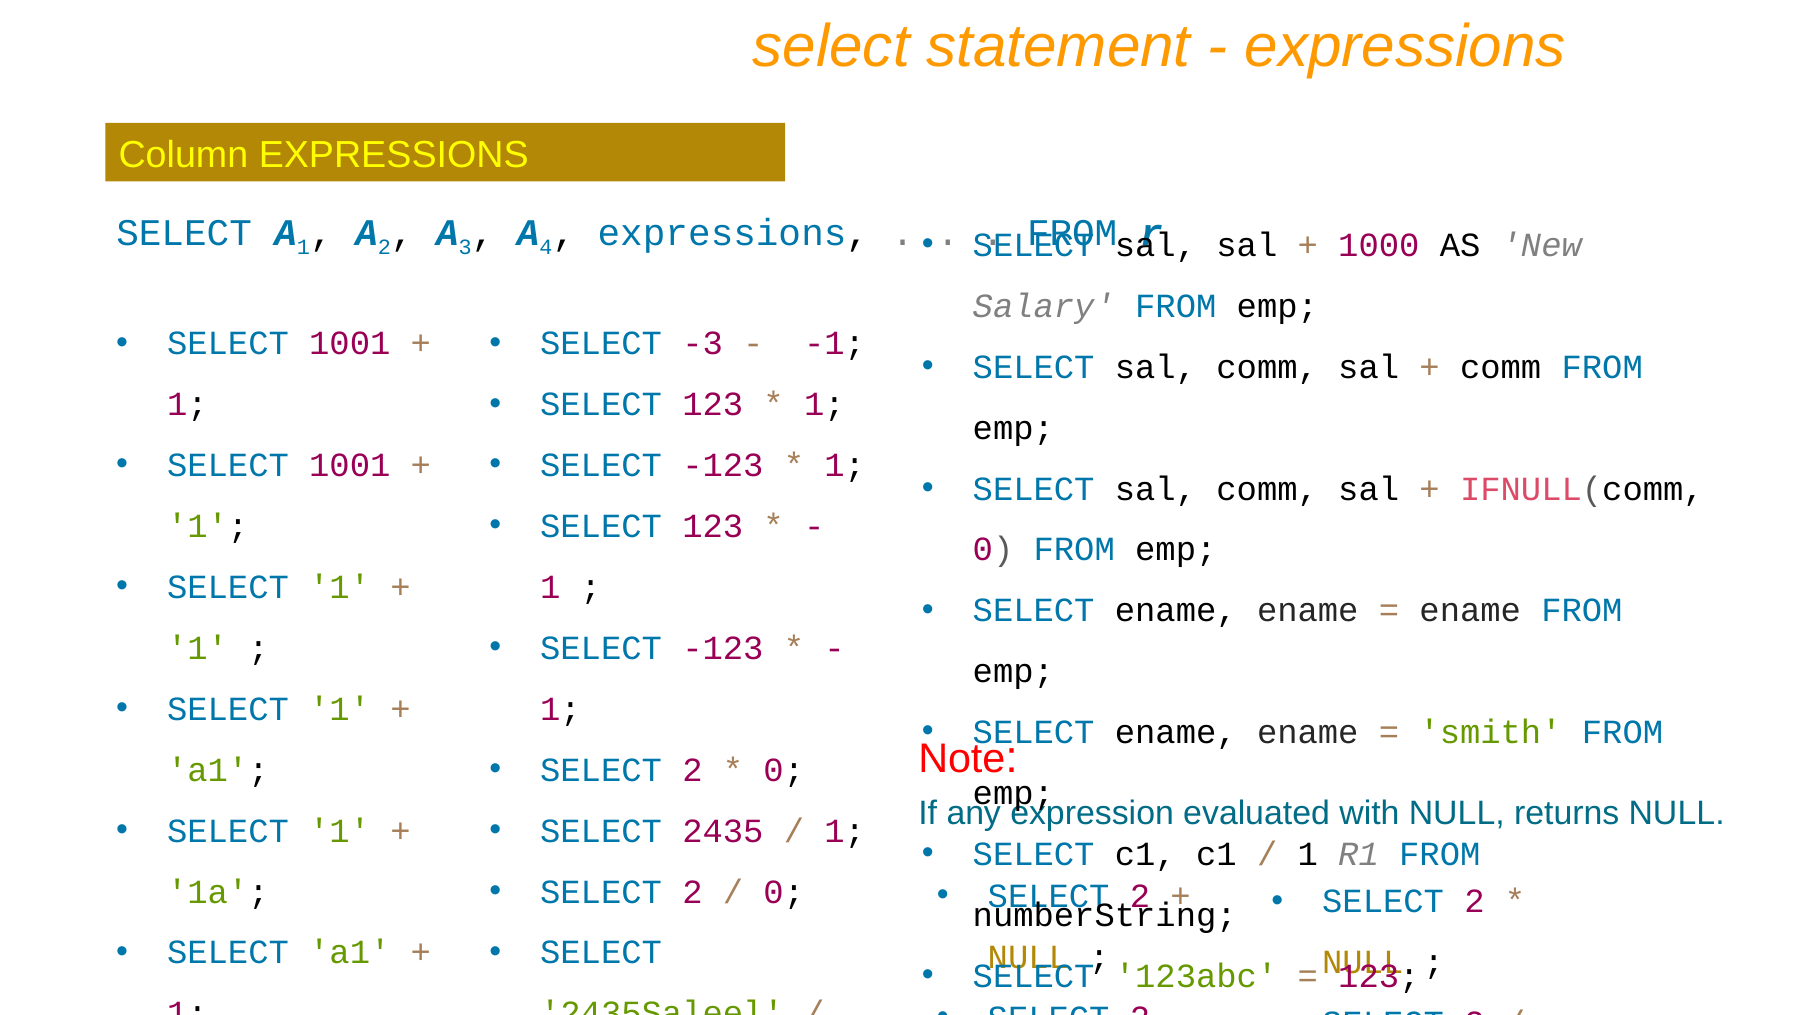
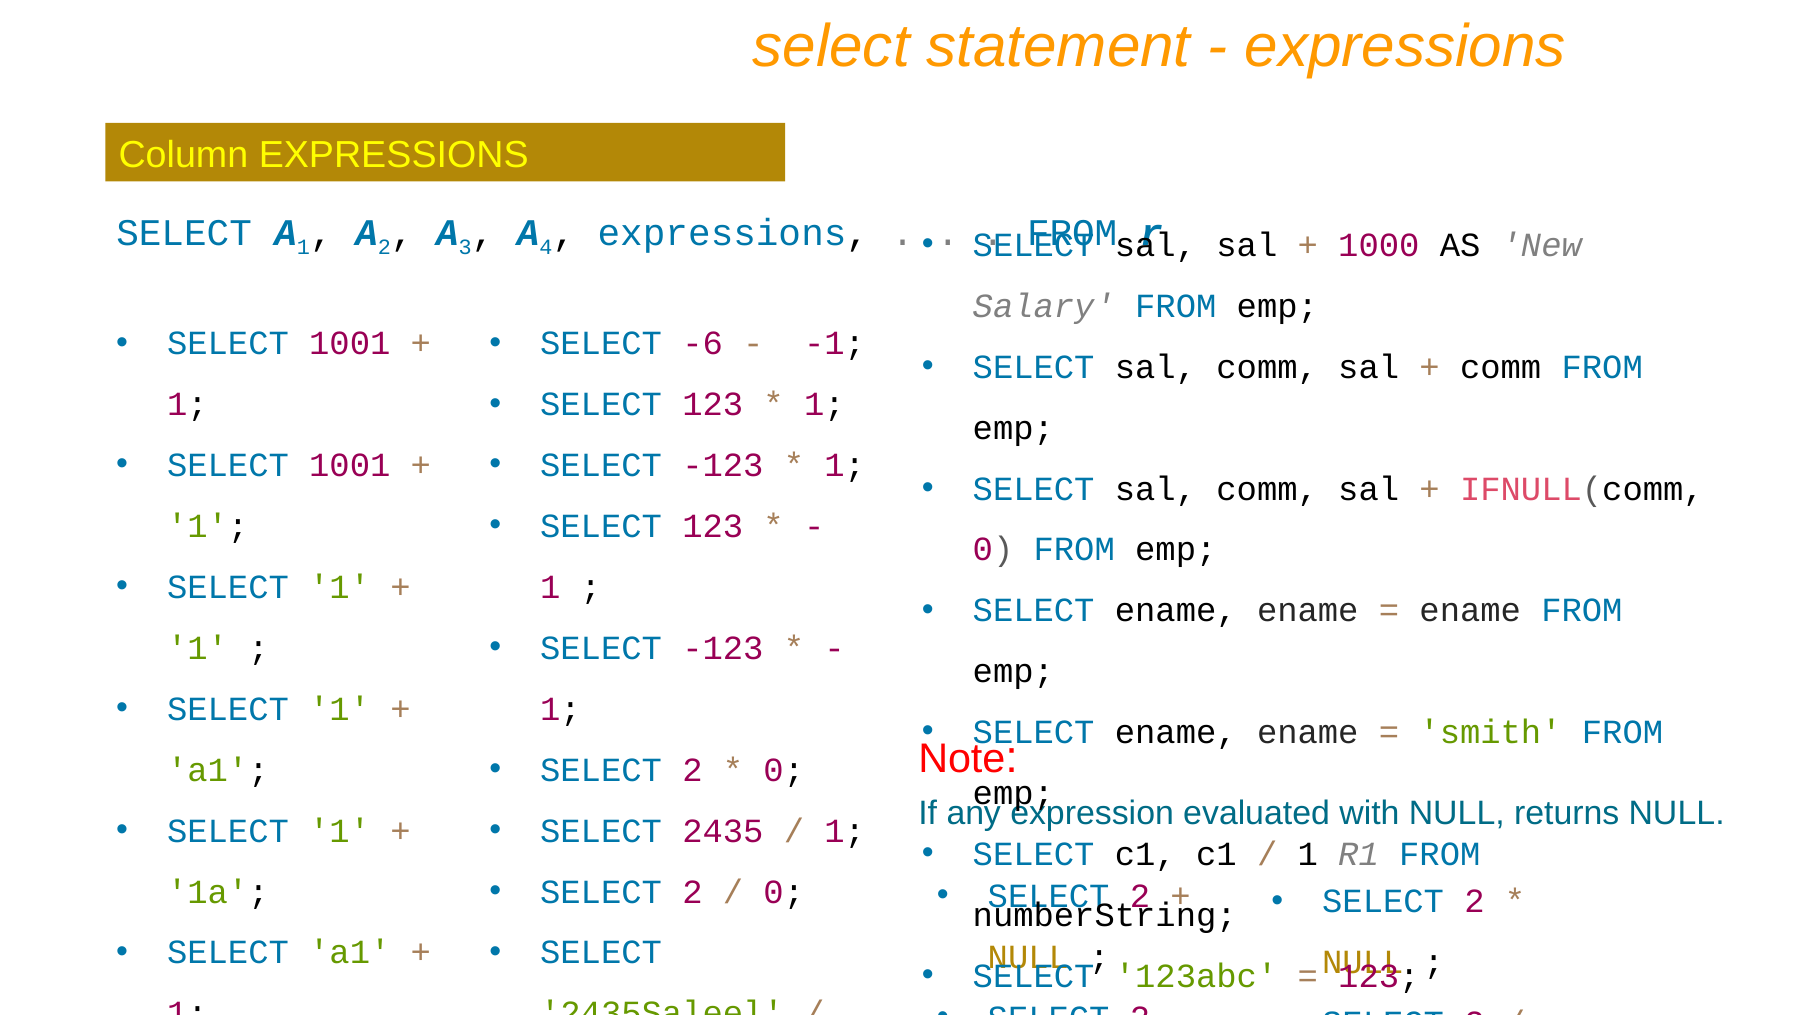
-3: -3 -> -6 (703, 344)
